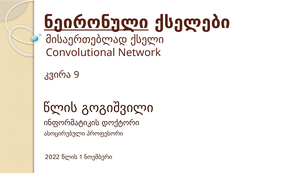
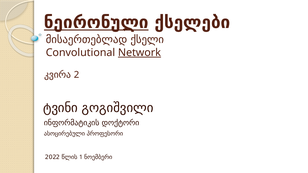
Network underline: none -> present (139, 53)
9: 9 -> 2 (77, 75)
წლის: წლის -> ტვინი (60, 108)
